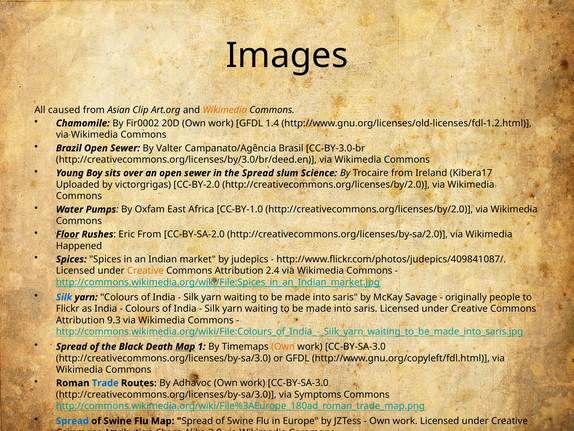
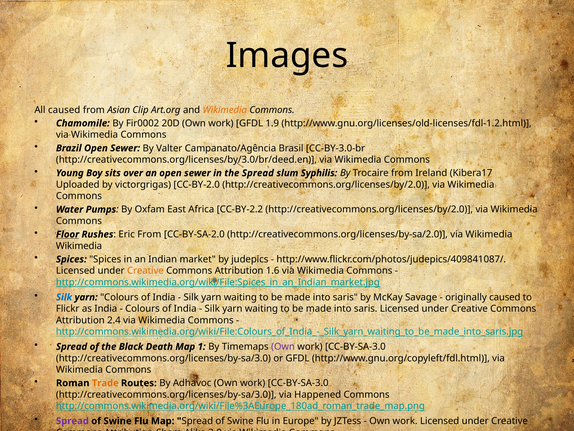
1.4: 1.4 -> 1.9 (272, 123)
Science: Science -> Syphilis (319, 173)
CC-BY-1.0: CC-BY-1.0 -> CC-BY-2.2 (240, 209)
Happened: Happened -> Wikimedia (79, 246)
2.4: 2.4 -> 1.6 (273, 270)
originally people: people -> caused (505, 297)
9.3: 9.3 -> 2.4 (114, 320)
Map underline: present -> none (185, 346)
Own colour: orange -> purple (283, 346)
Trade colour: blue -> orange (105, 383)
Symptoms: Symptoms -> Happened (318, 394)
Spread colour: blue -> purple (72, 421)
